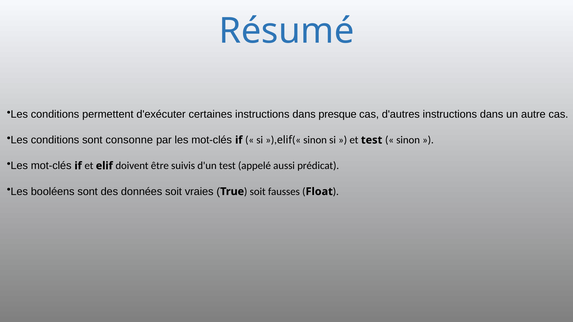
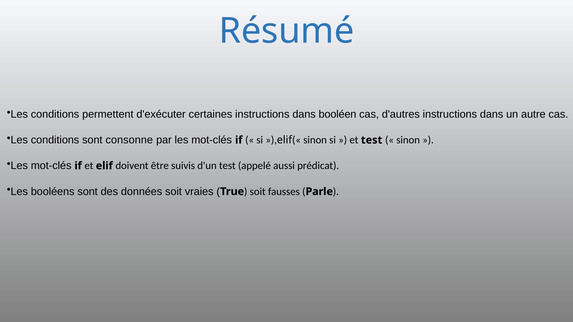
presque: presque -> booléen (338, 114)
Float: Float -> Parle (319, 192)
